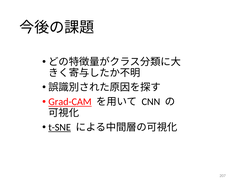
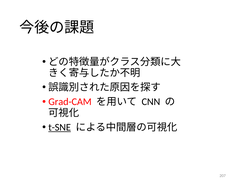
Grad-CAM underline: present -> none (70, 102)
